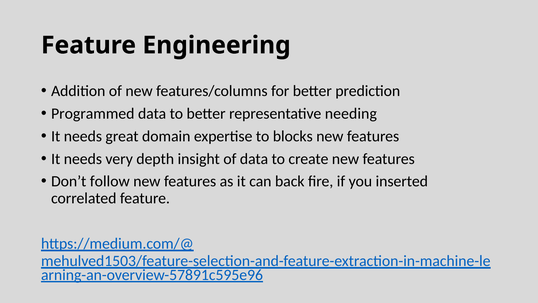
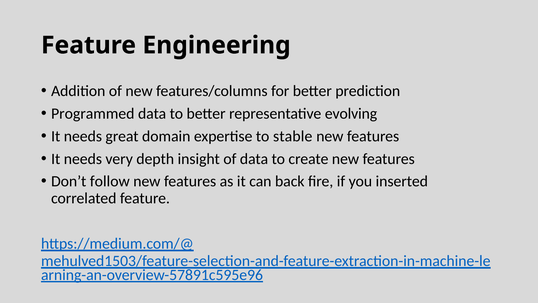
needing: needing -> evolving (351, 114)
blocks: blocks -> stable (293, 136)
